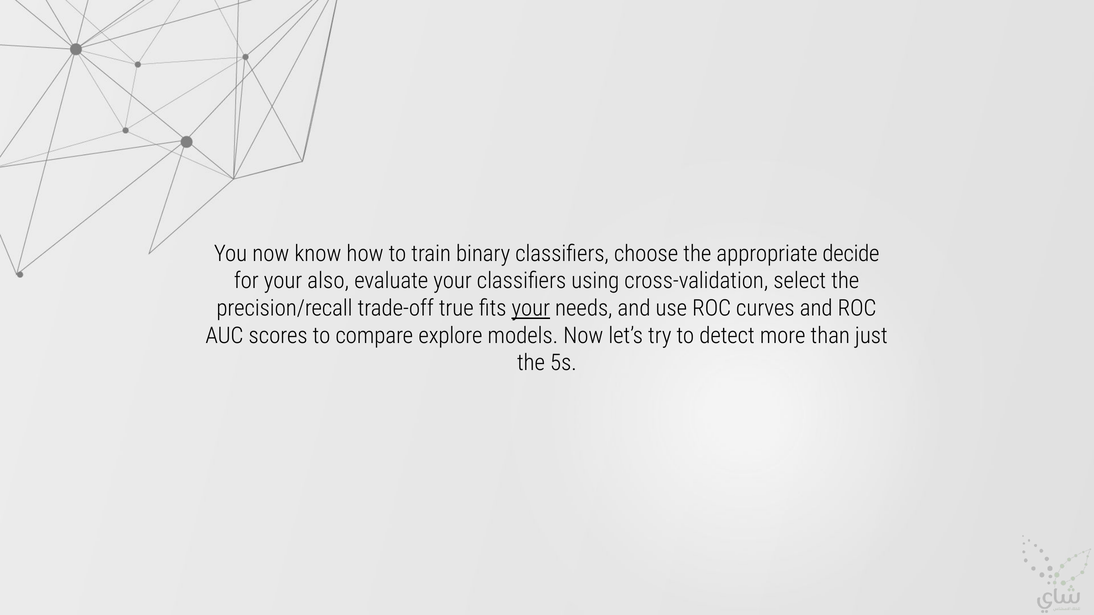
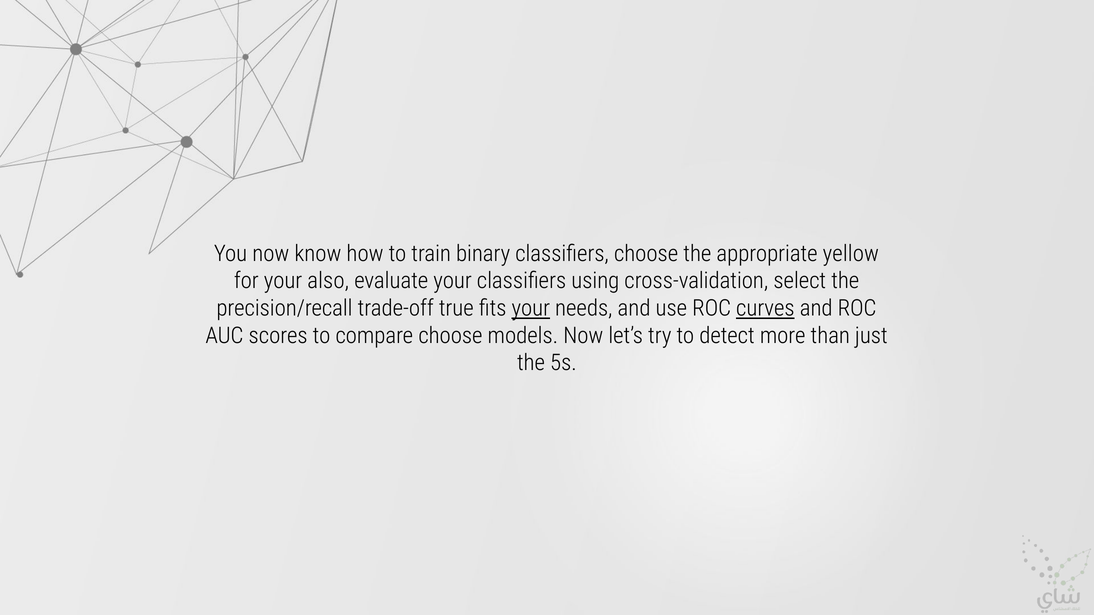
decide: decide -> yellow (851, 254)
curves underline: none -> present (765, 308)
compare explore: explore -> choose (450, 336)
